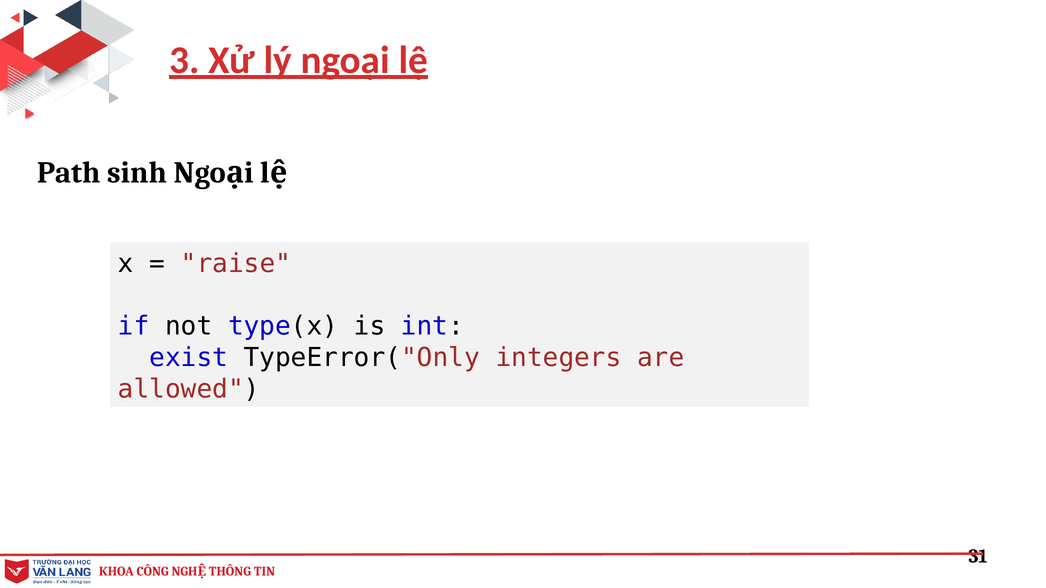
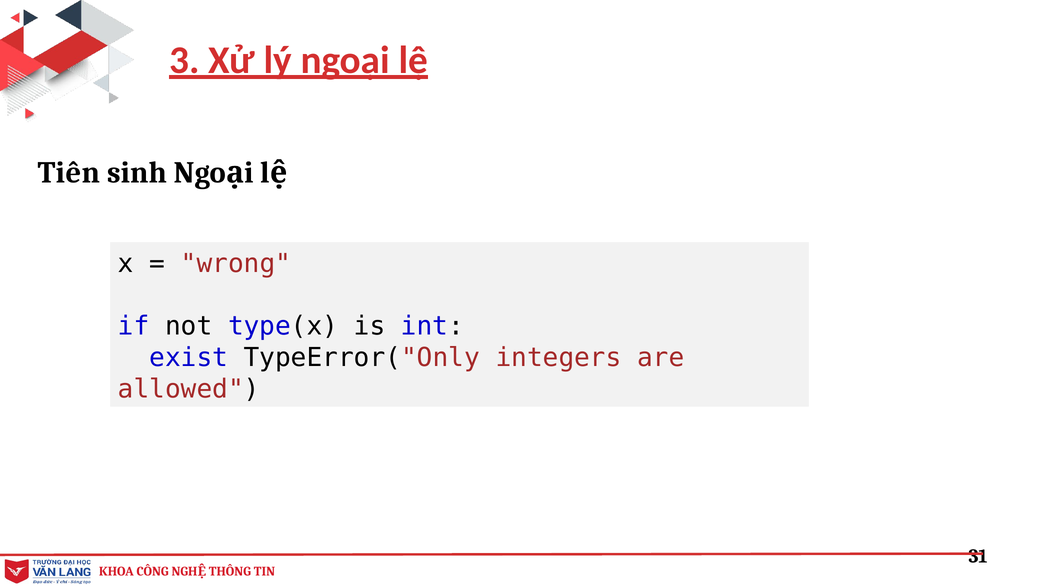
Path: Path -> Tiên (69, 173)
raise: raise -> wrong (236, 264)
